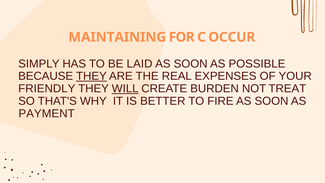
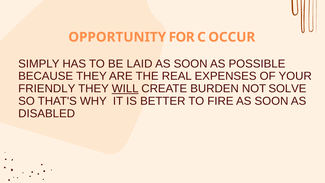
MAINTAINING: MAINTAINING -> OPPORTUNITY (117, 37)
THEY underline: present -> none (91, 76)
TREAT: TREAT -> SOLVE (287, 89)
PAYMENT: PAYMENT -> DISABLED (47, 113)
